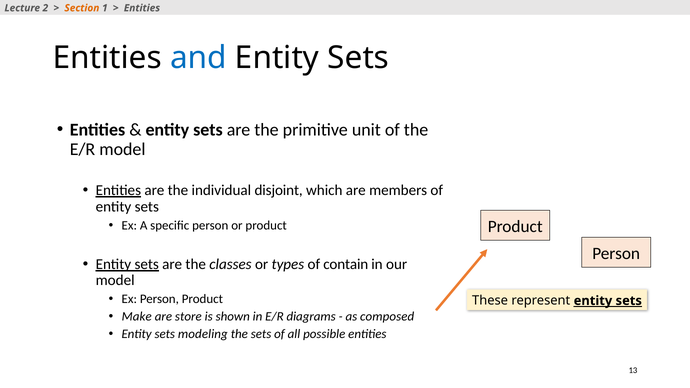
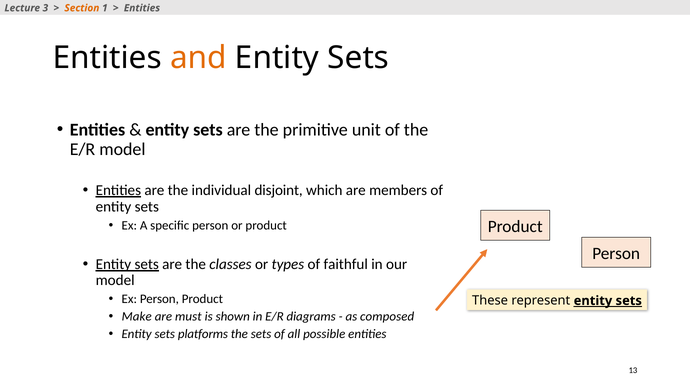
2: 2 -> 3 (45, 8)
and colour: blue -> orange (198, 58)
contain: contain -> faithful (346, 264)
store: store -> must (188, 317)
modeling: modeling -> platforms (203, 334)
